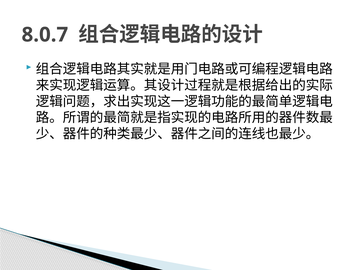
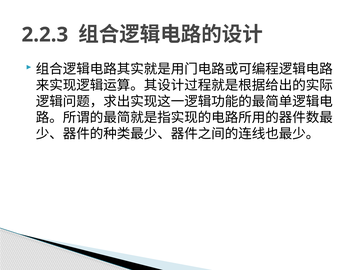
8.0.7: 8.0.7 -> 2.2.3 (45, 35)
